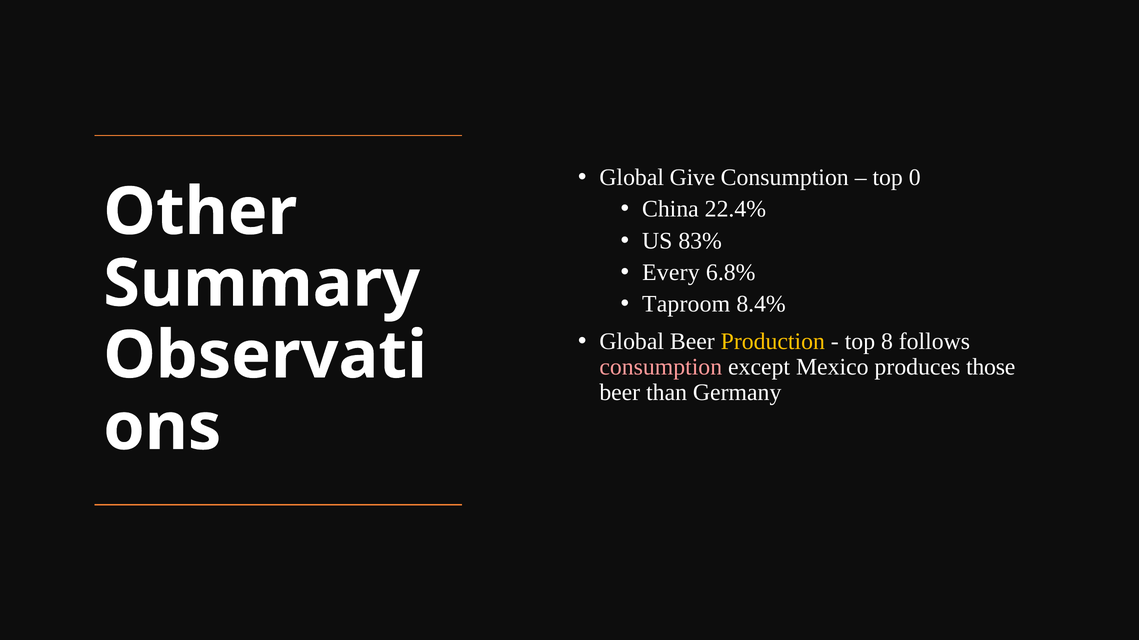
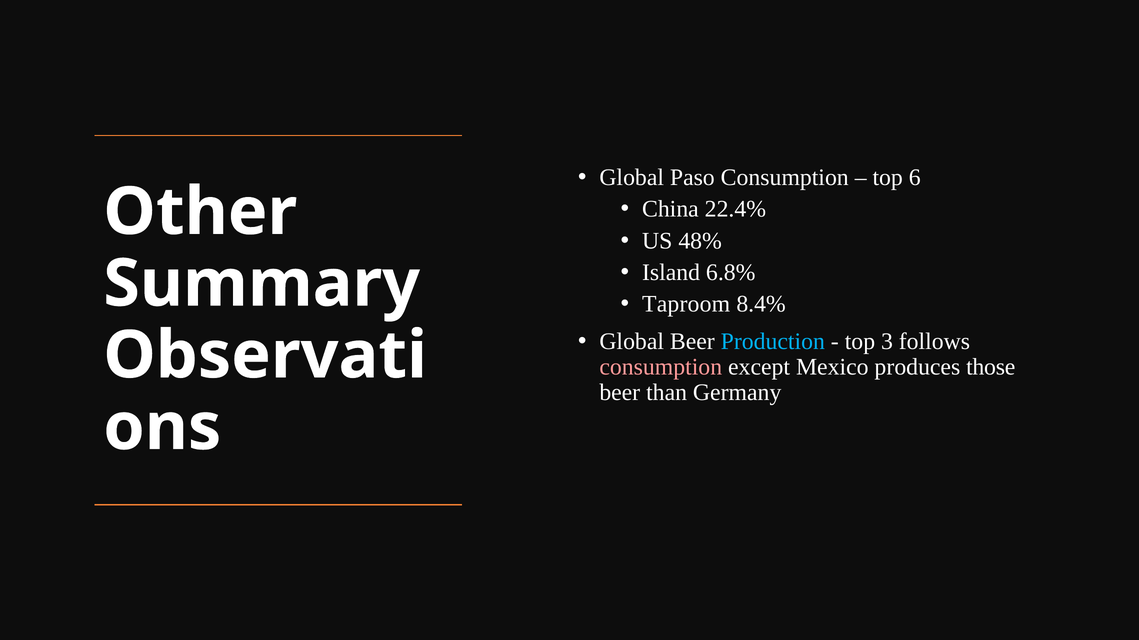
Give: Give -> Paso (692, 178)
0: 0 -> 6 (915, 178)
83%: 83% -> 48% (700, 241)
Every: Every -> Island (671, 273)
Production colour: yellow -> light blue (773, 342)
8: 8 -> 3 (887, 342)
